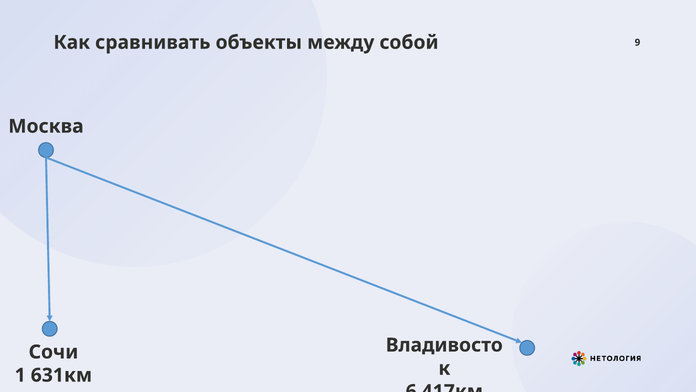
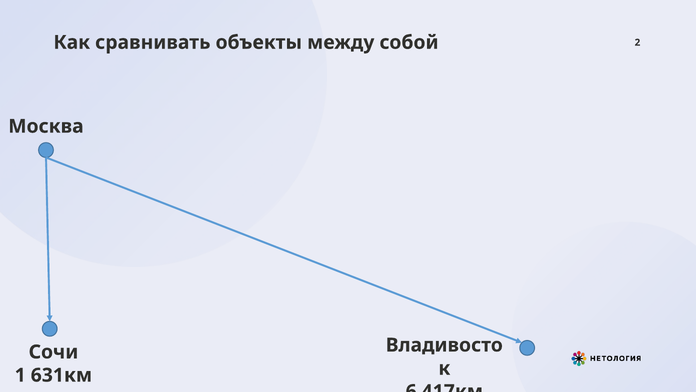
9: 9 -> 2 (637, 42)
